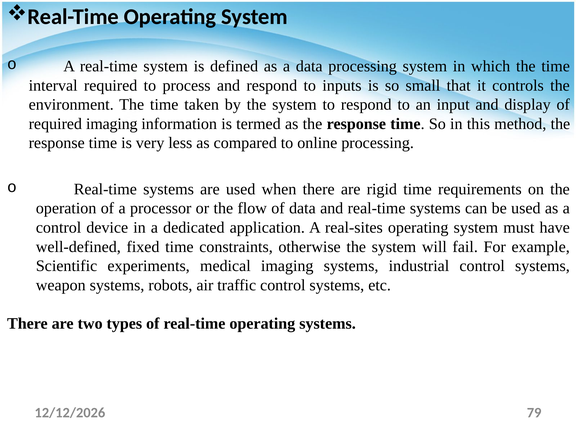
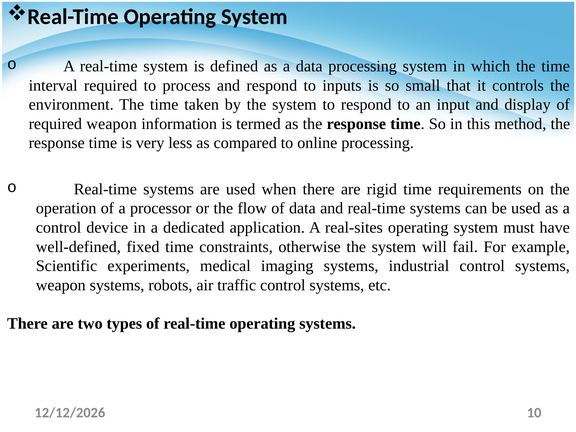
required imaging: imaging -> weapon (112, 124)
79: 79 -> 10 (534, 413)
